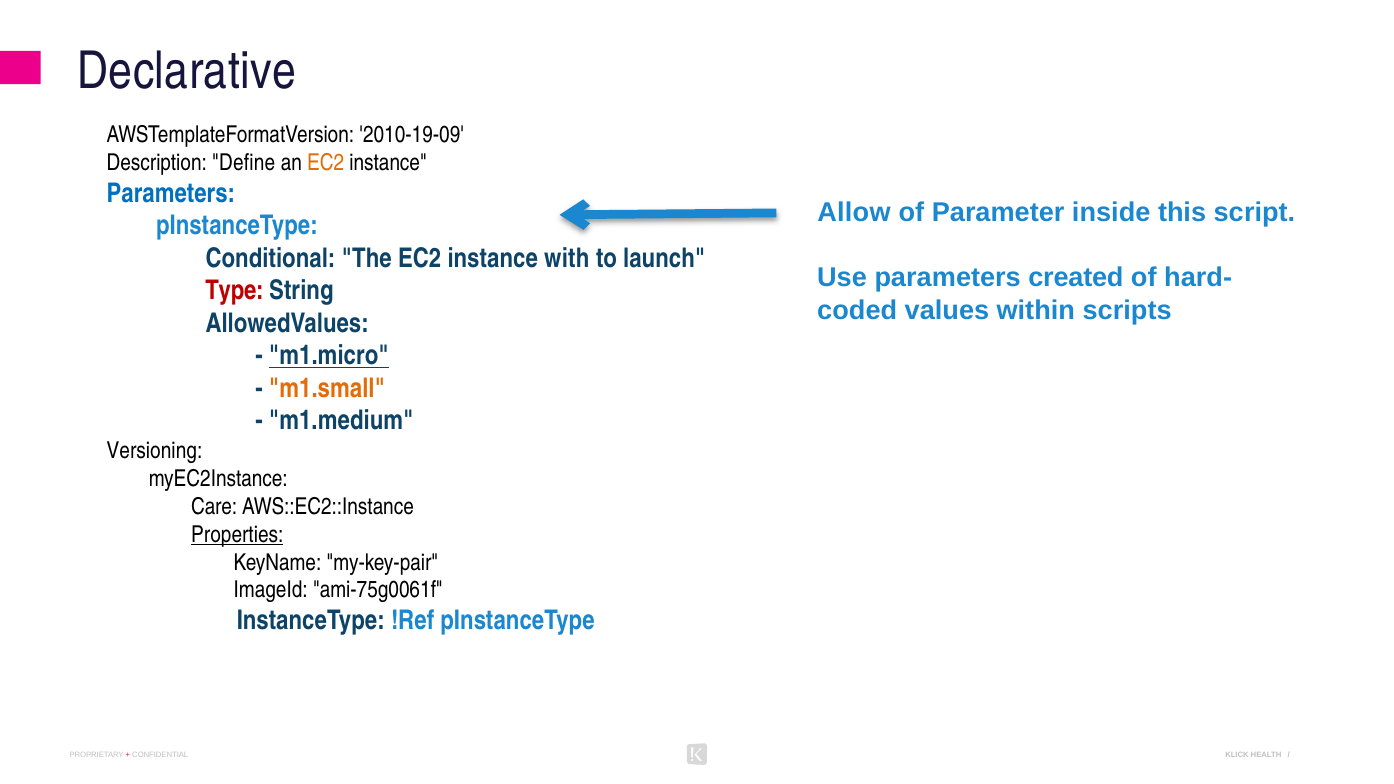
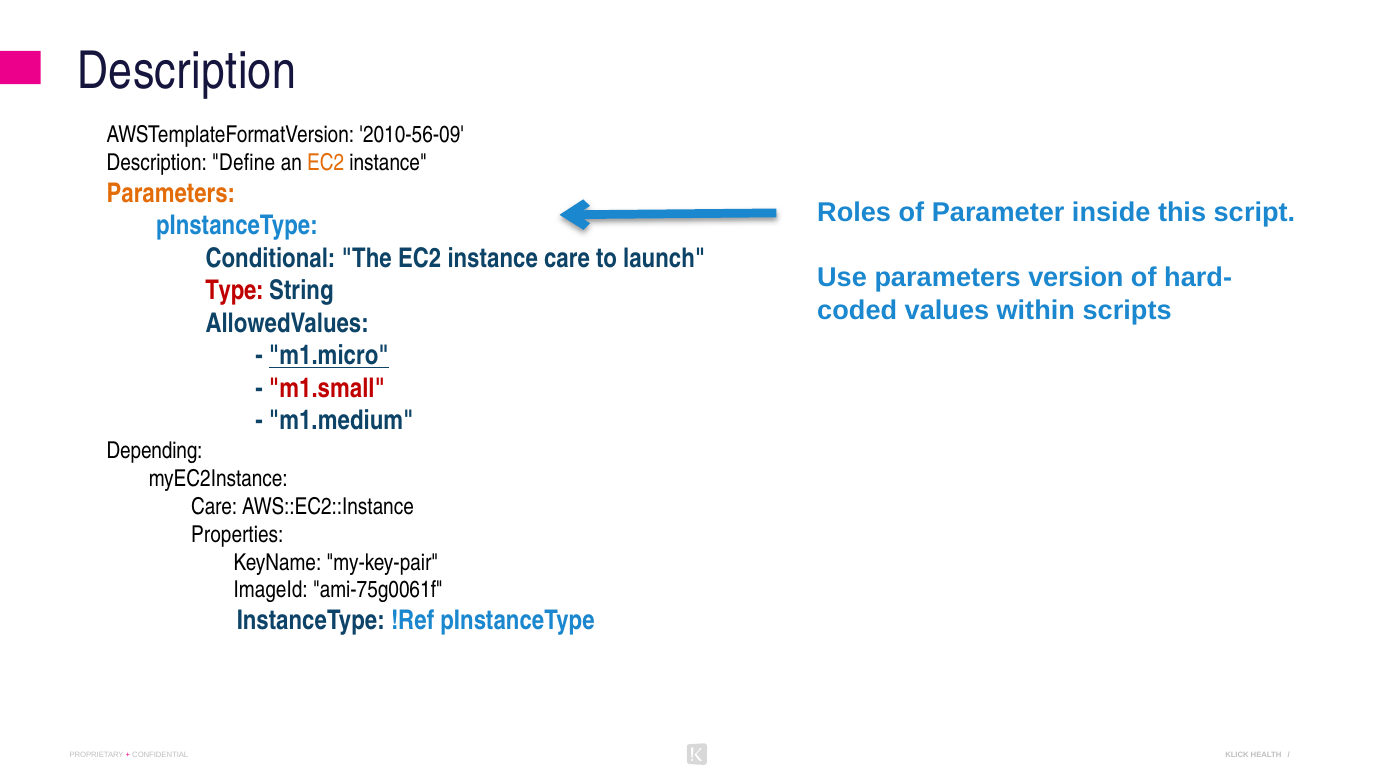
Declarative: Declarative -> Description (187, 71)
2010-19-09: 2010-19-09 -> 2010-56-09 (412, 135)
Parameters colour: blue -> orange (171, 193)
Allow: Allow -> Roles (854, 213)
instance with: with -> care (567, 258)
created: created -> version (1076, 278)
m1.small colour: orange -> red (327, 389)
Versioning: Versioning -> Depending (155, 451)
Properties underline: present -> none (237, 535)
